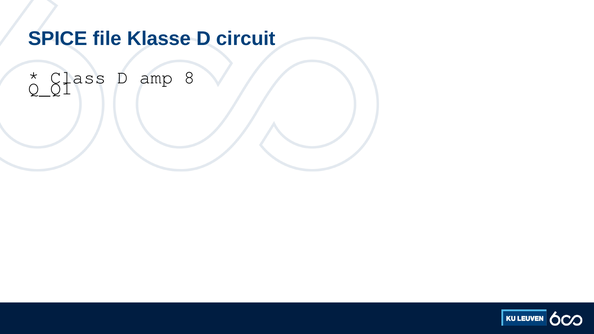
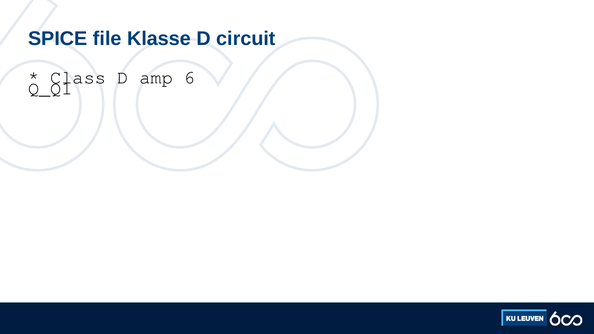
8: 8 -> 6 (190, 77)
